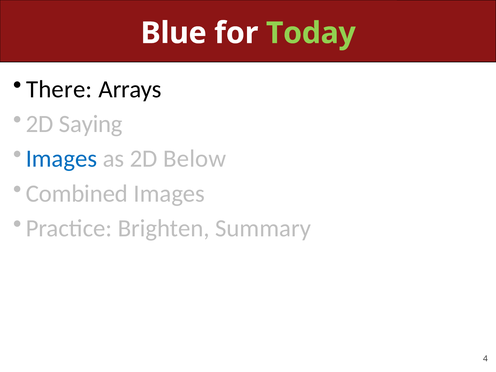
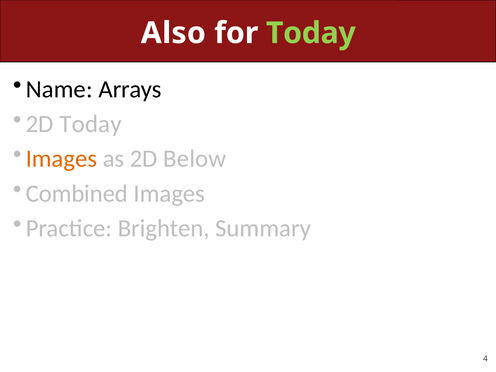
Blue: Blue -> Also (173, 33)
There: There -> Name (59, 89)
2D Saying: Saying -> Today (91, 124)
Images colour: blue -> orange (61, 159)
